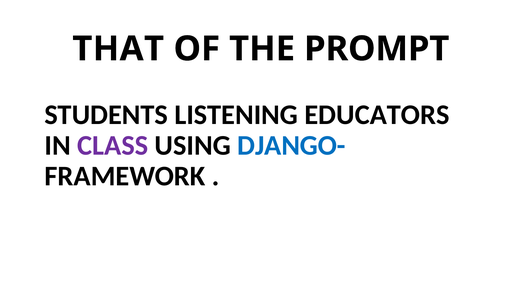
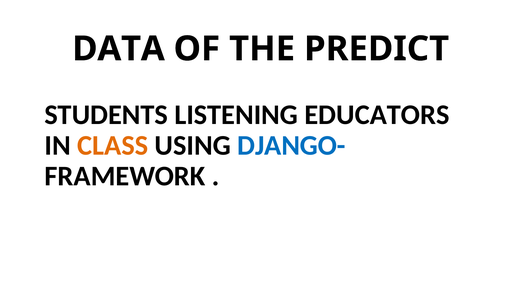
THAT: THAT -> DATA (119, 49)
PROMPT: PROMPT -> PREDICT (377, 49)
CLASS colour: purple -> orange (113, 145)
